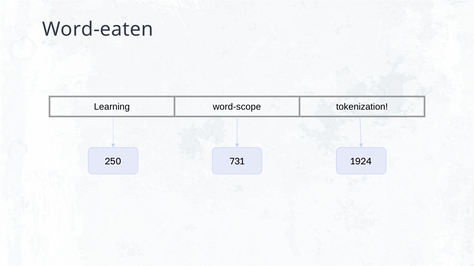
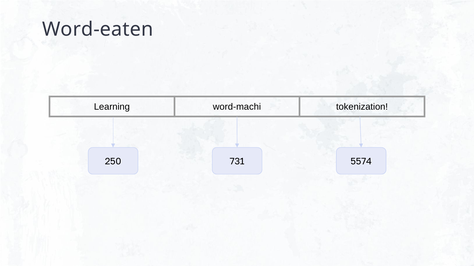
word-scope: word-scope -> word-machi (237, 107)
1924: 1924 -> 5574 (361, 162)
